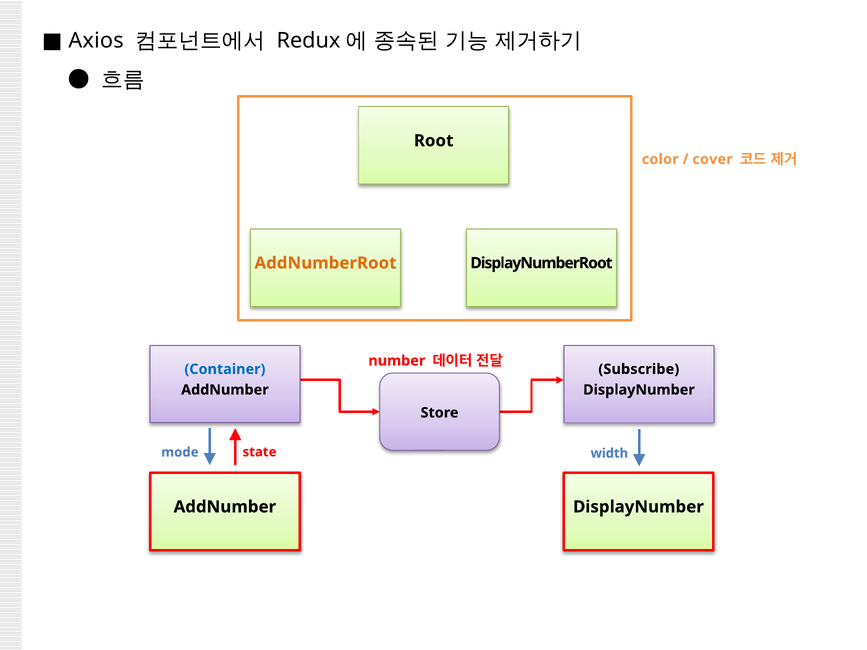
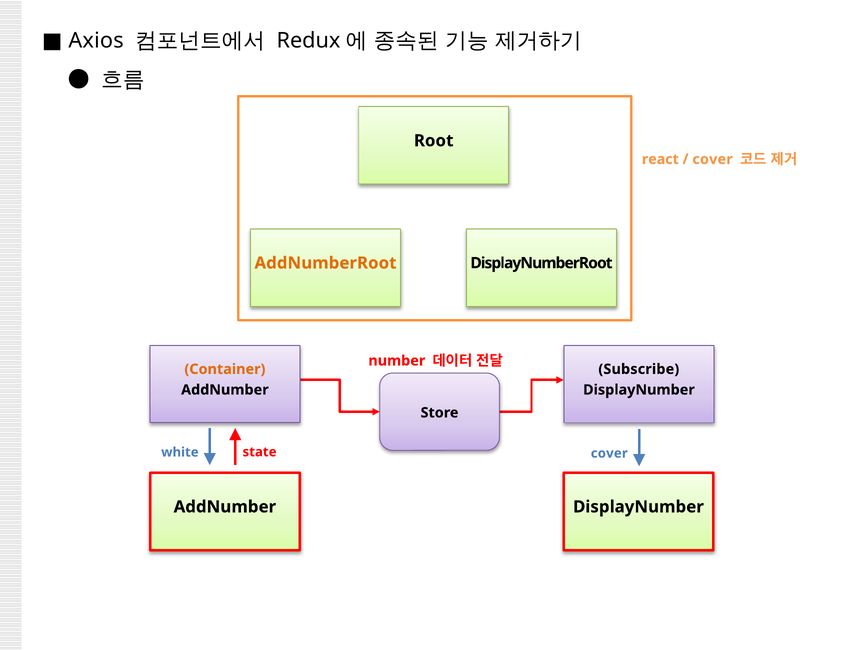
color: color -> react (660, 159)
Container colour: blue -> orange (225, 369)
mode: mode -> white (180, 452)
state width: width -> cover (609, 453)
